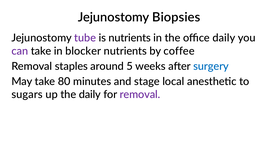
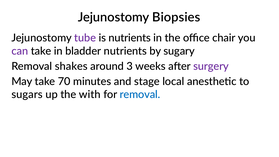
office daily: daily -> chair (224, 38)
blocker: blocker -> bladder (83, 51)
coffee: coffee -> sugary (179, 51)
staples: staples -> shakes (71, 66)
5: 5 -> 3 (130, 66)
surgery colour: blue -> purple (211, 66)
80: 80 -> 70 (64, 81)
the daily: daily -> with (90, 94)
removal colour: purple -> blue (140, 94)
